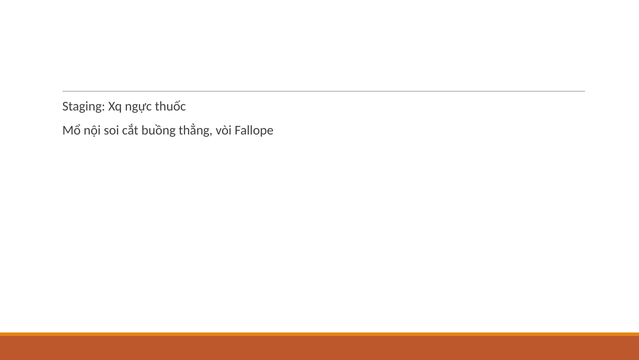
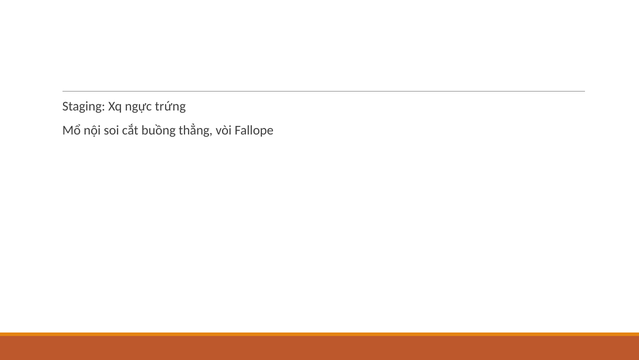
thuốc: thuốc -> trứng (170, 106)
